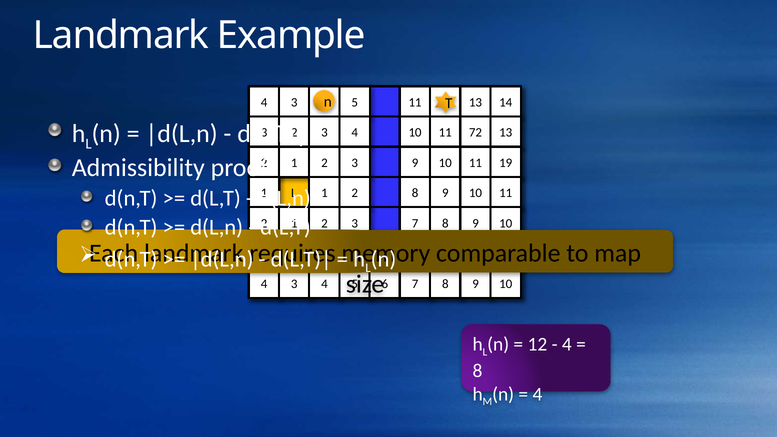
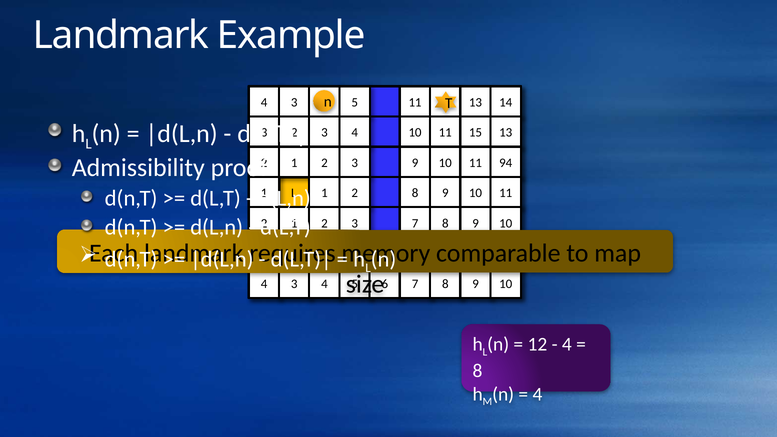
72: 72 -> 15 (475, 133)
19: 19 -> 94 (506, 163)
